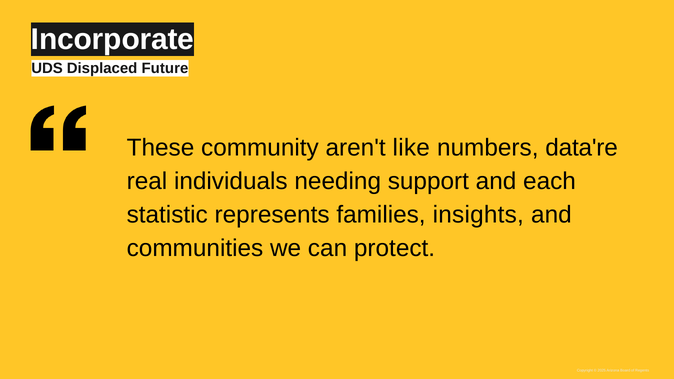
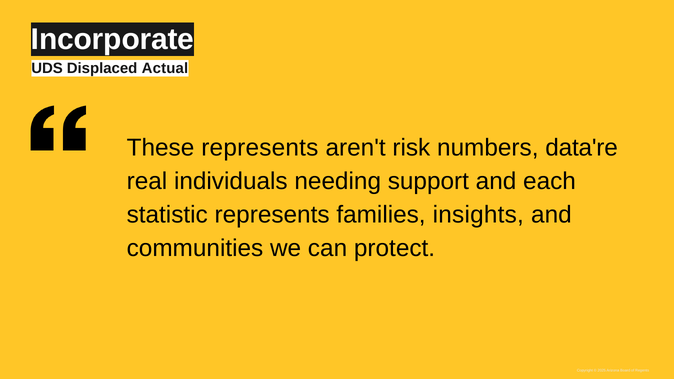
Future: Future -> Actual (165, 68)
These community: community -> represents (260, 148)
like: like -> risk (411, 148)
